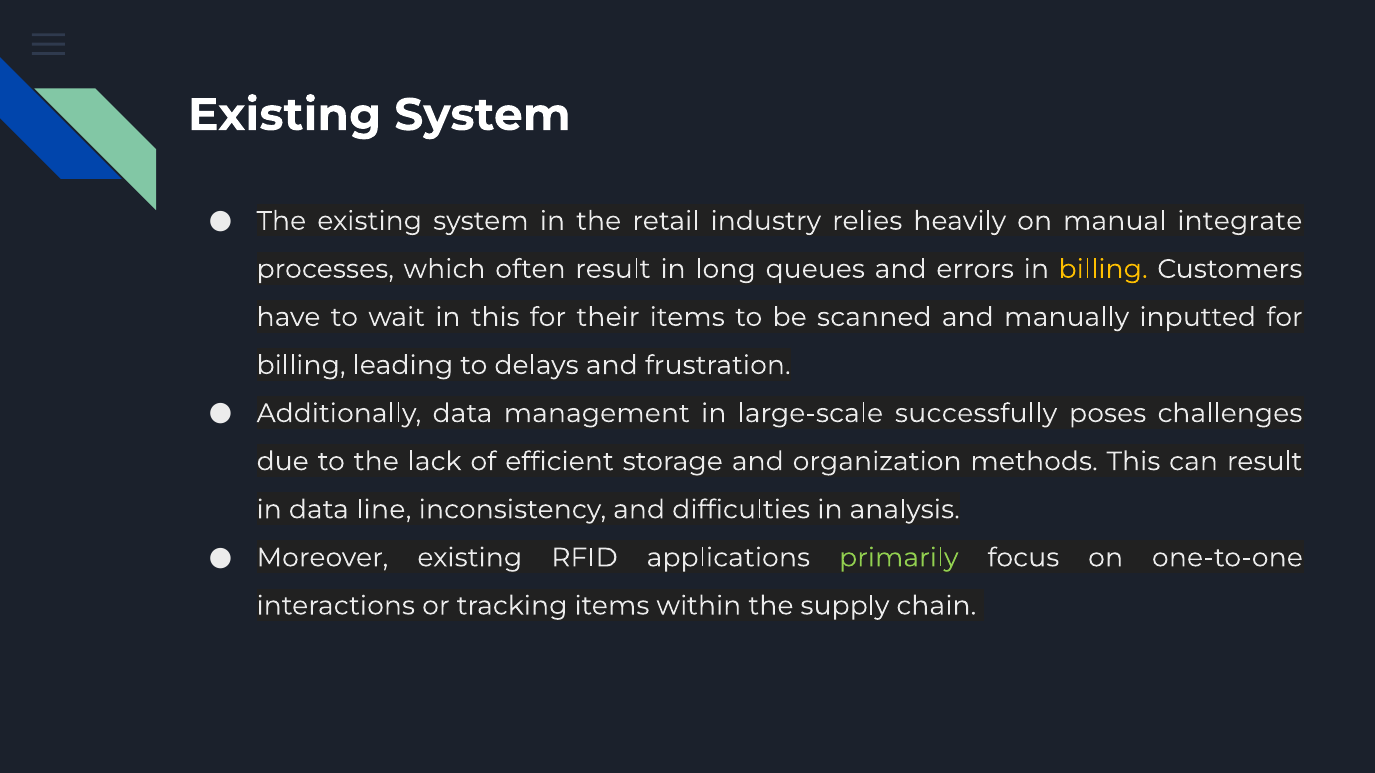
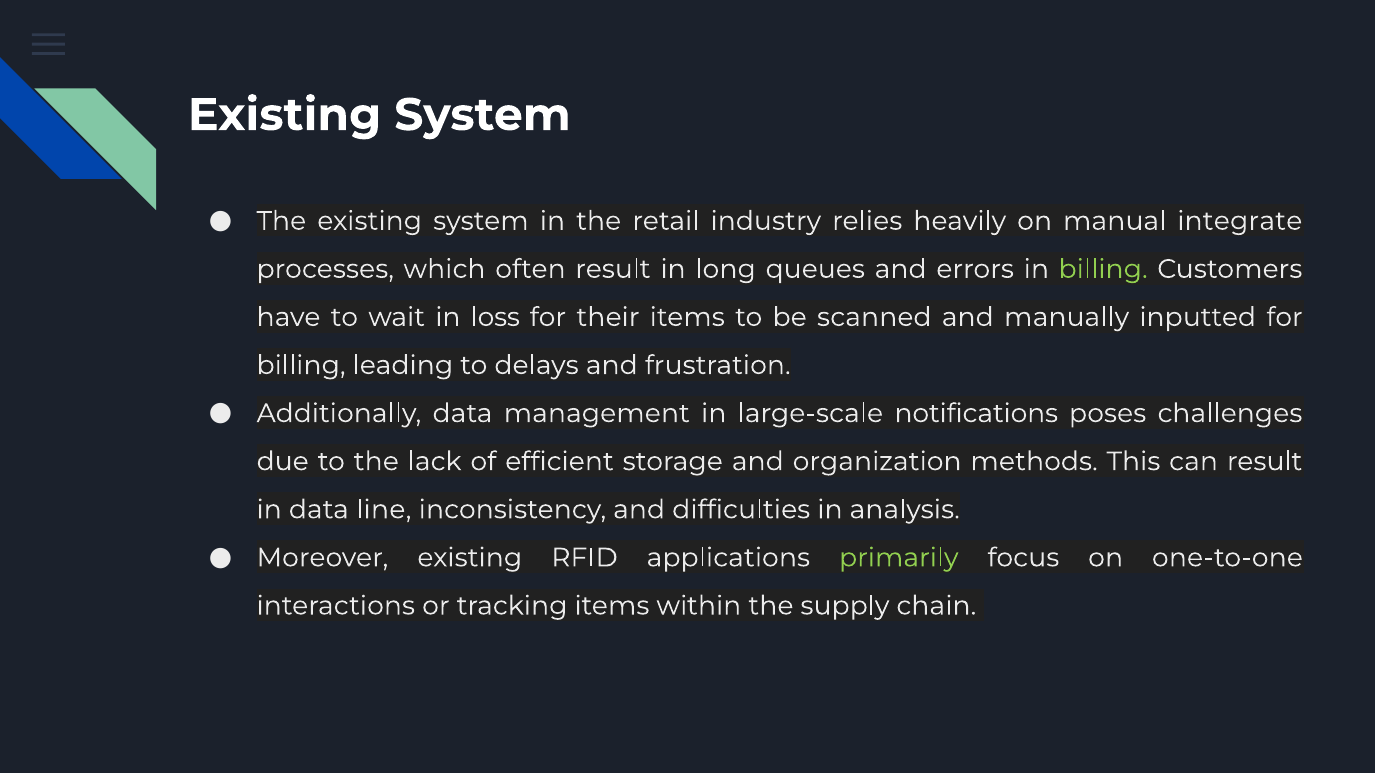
billing colour: yellow -> light green (1103, 269)
in this: this -> loss (495, 317)
successfully: successfully -> notifications (976, 414)
